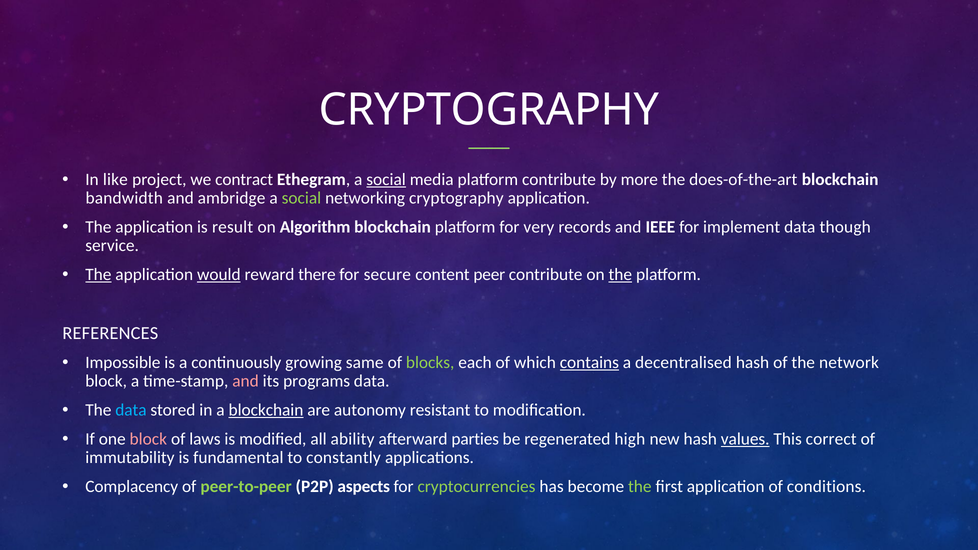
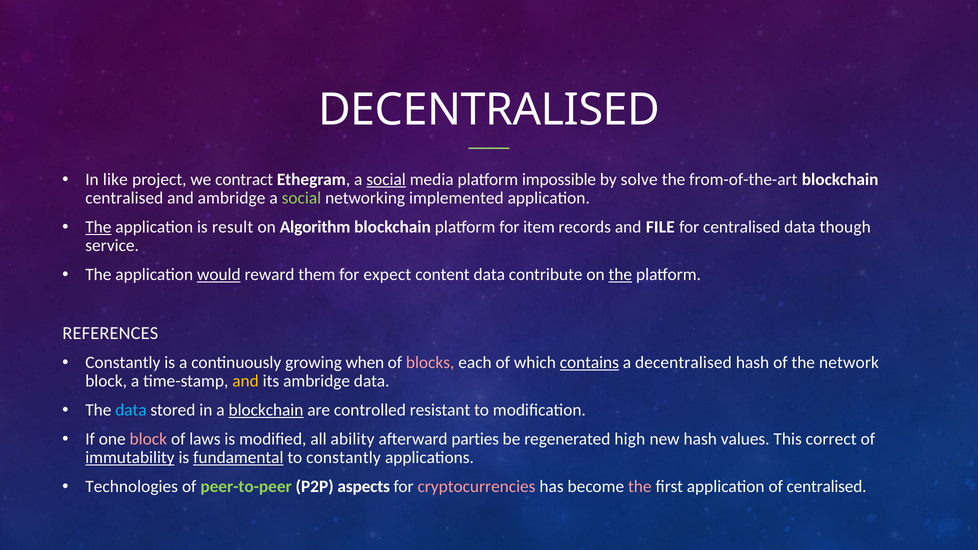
CRYPTOGRAPHY: CRYPTOGRAPHY -> DECENTRALISED (489, 110)
platform contribute: contribute -> impossible (559, 179)
more: more -> solve (639, 179)
does-of-the-art: does-of-the-art -> from-of-the-art (743, 179)
bandwidth: bandwidth -> centralised (124, 198)
networking cryptography: cryptography -> implemented (456, 198)
The underline: none -> present (98, 227)
very: very -> item (539, 227)
IEEE: IEEE -> FILE (660, 227)
for implement: implement -> centralised (742, 227)
The underline: present -> none (98, 275)
there: there -> them (317, 275)
secure: secure -> expect (387, 275)
content peer: peer -> data (489, 275)
Impossible: Impossible -> Constantly (123, 363)
same: same -> when (365, 363)
blocks colour: light green -> pink (430, 363)
and colour: pink -> yellow (246, 381)
its programs: programs -> ambridge (317, 381)
autonomy: autonomy -> controlled (370, 410)
values underline: present -> none (745, 439)
immutability underline: none -> present (130, 458)
fundamental underline: none -> present (238, 458)
Complacency: Complacency -> Technologies (132, 487)
cryptocurrencies colour: light green -> pink (476, 487)
the colour: light green -> pink (640, 487)
of conditions: conditions -> centralised (827, 487)
